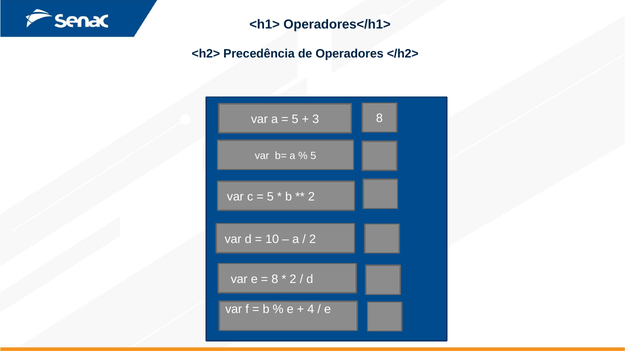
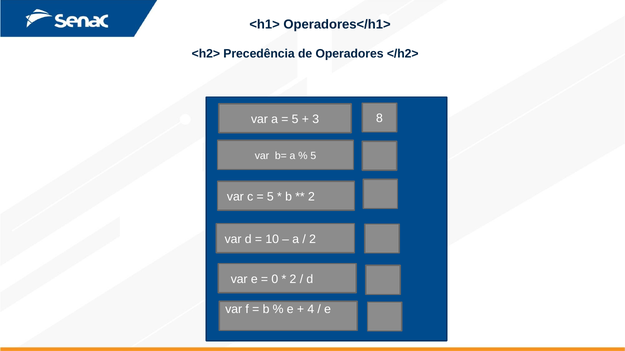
8: 8 -> 0 (275, 279)
